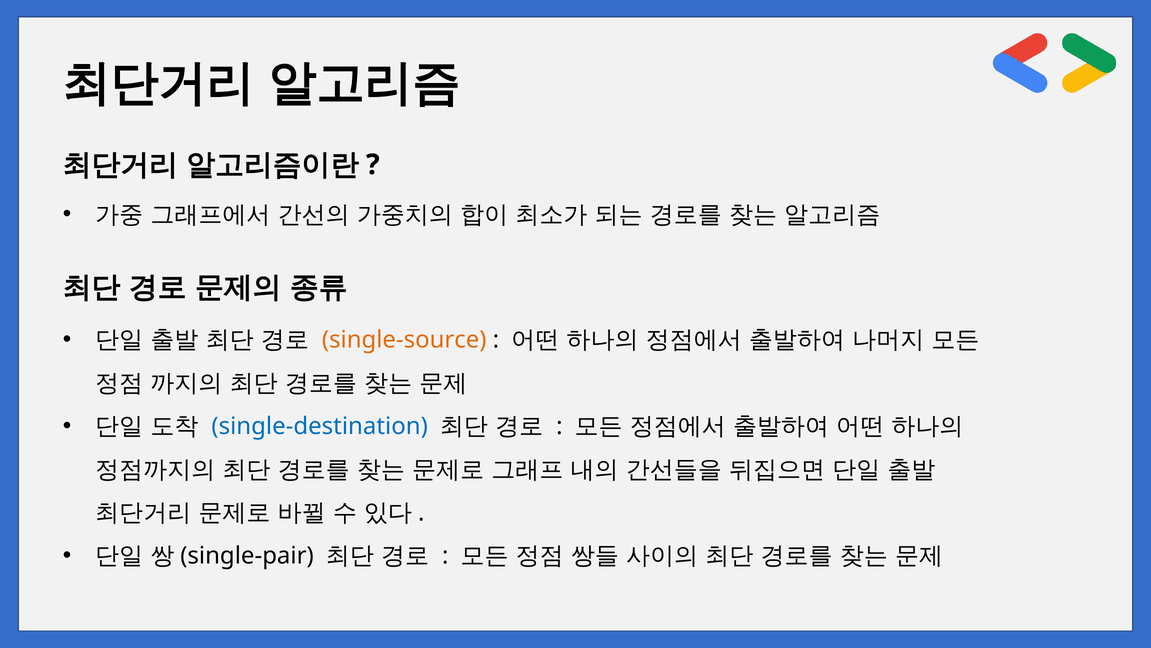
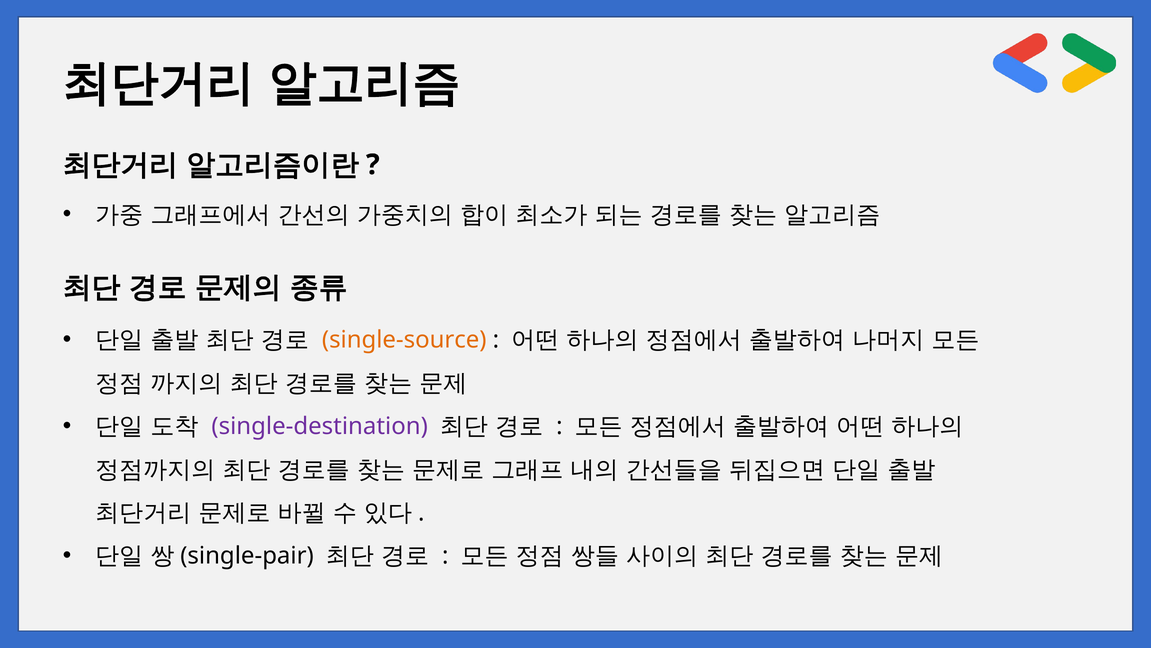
single-destination colour: blue -> purple (320, 426)
